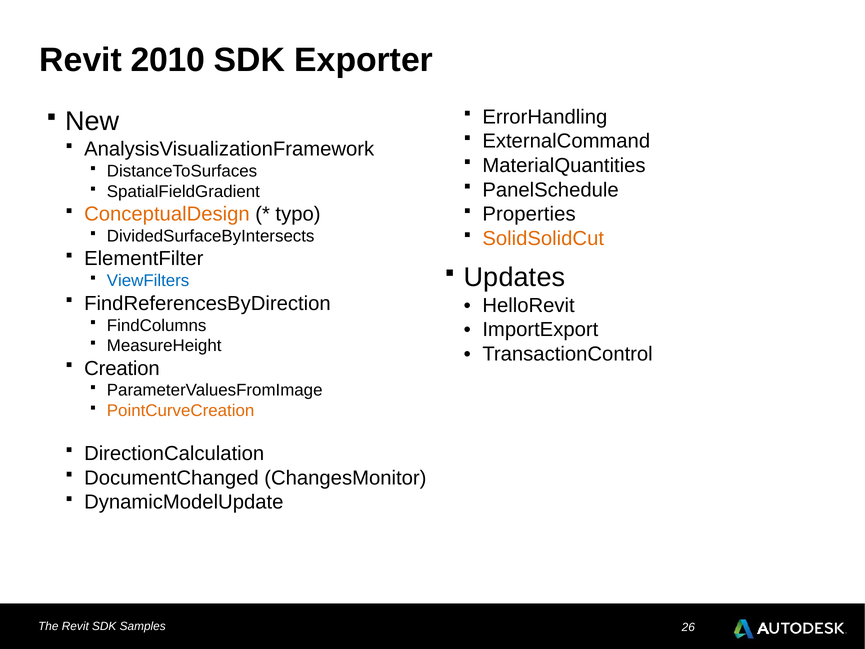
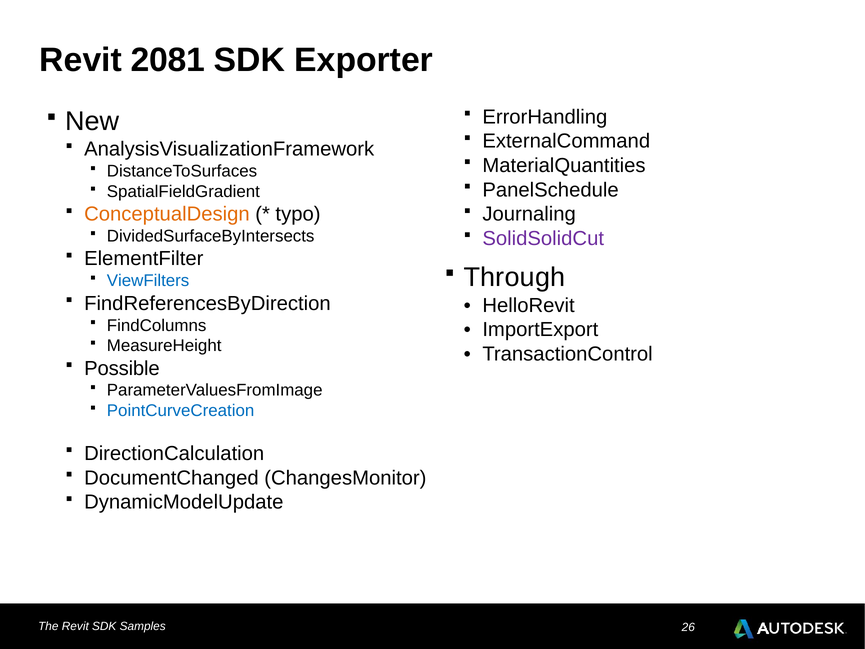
2010: 2010 -> 2081 (168, 60)
Properties: Properties -> Journaling (529, 214)
SolidSolidCut colour: orange -> purple (543, 238)
Updates: Updates -> Through (514, 277)
Creation: Creation -> Possible (122, 368)
PointCurveCreation colour: orange -> blue (181, 410)
